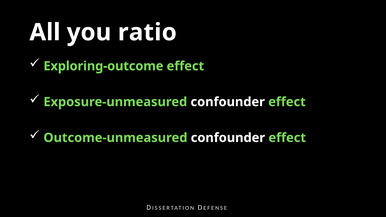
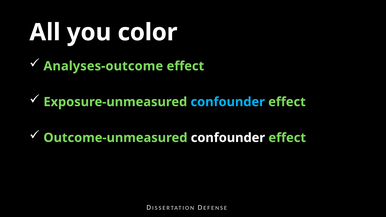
ratio: ratio -> color (148, 32)
Exploring-outcome: Exploring-outcome -> Analyses-outcome (103, 66)
confounder colour: white -> light blue (228, 102)
